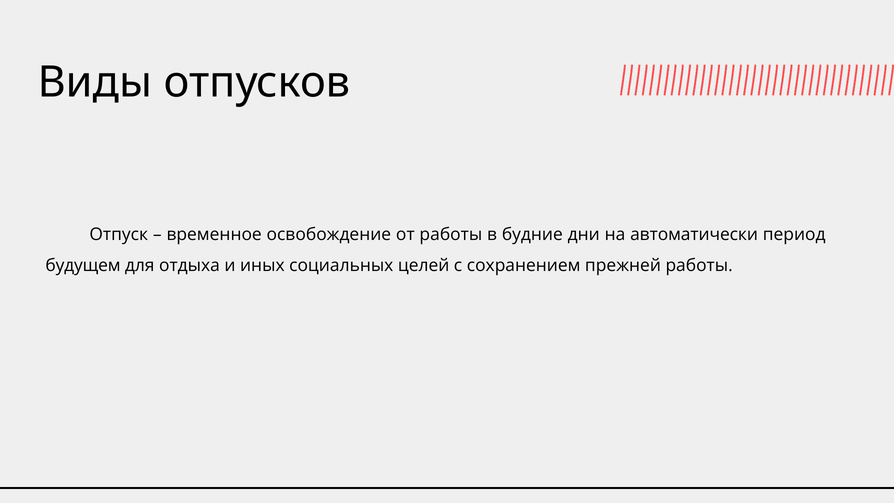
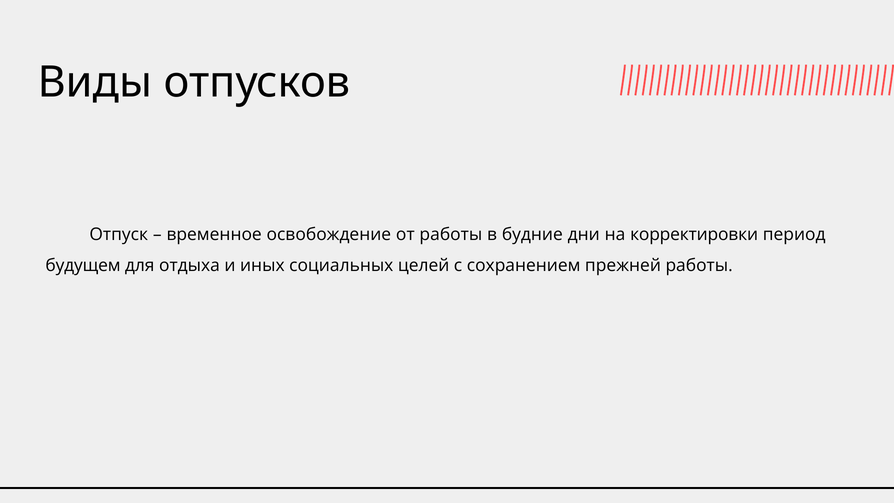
автоматически: автоматически -> корректировки (694, 234)
